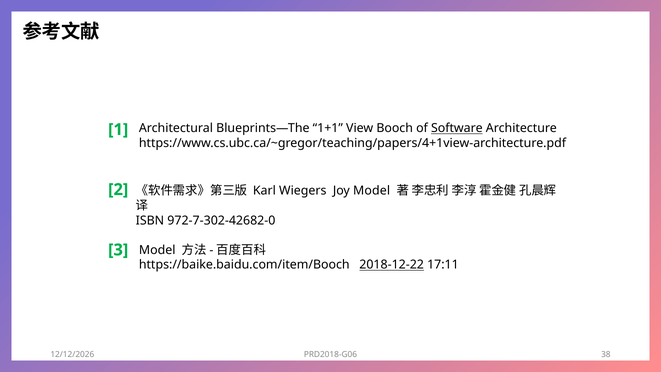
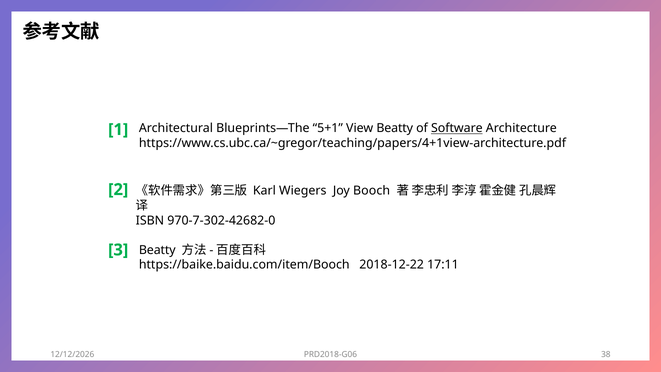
1+1: 1+1 -> 5+1 (328, 128)
View Booch: Booch -> Beatty (395, 128)
Joy Model: Model -> Booch (372, 191)
972-7-302-42682-0: 972-7-302-42682-0 -> 970-7-302-42682-0 (221, 220)
Model: Model -> Beatty (157, 250)
2018-12-22 underline: present -> none (392, 265)
